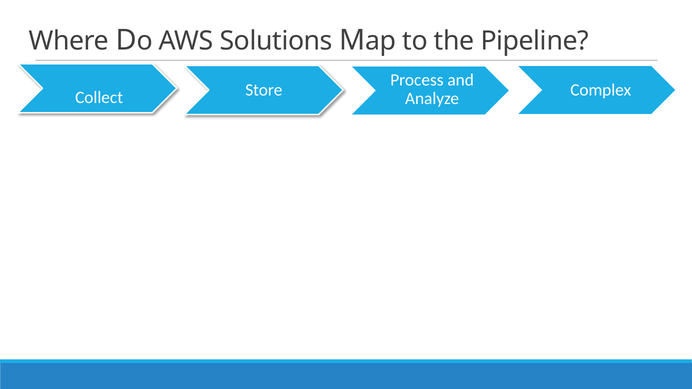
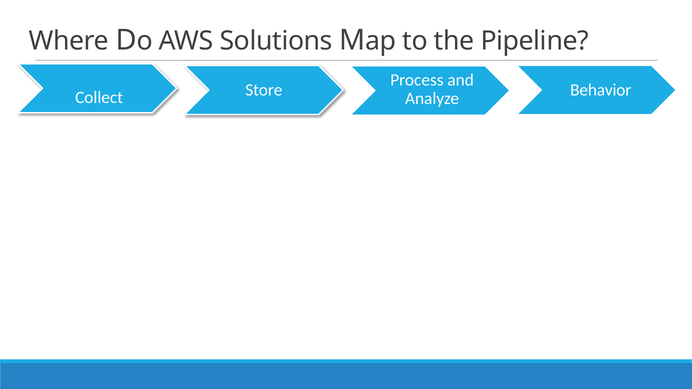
Complex: Complex -> Behavior (601, 90)
